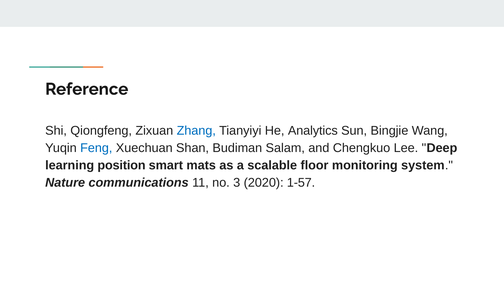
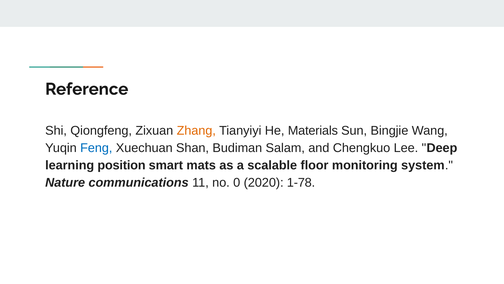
Zhang colour: blue -> orange (196, 130)
Analytics: Analytics -> Materials (313, 130)
3: 3 -> 0 (237, 182)
1-57: 1-57 -> 1-78 (301, 182)
